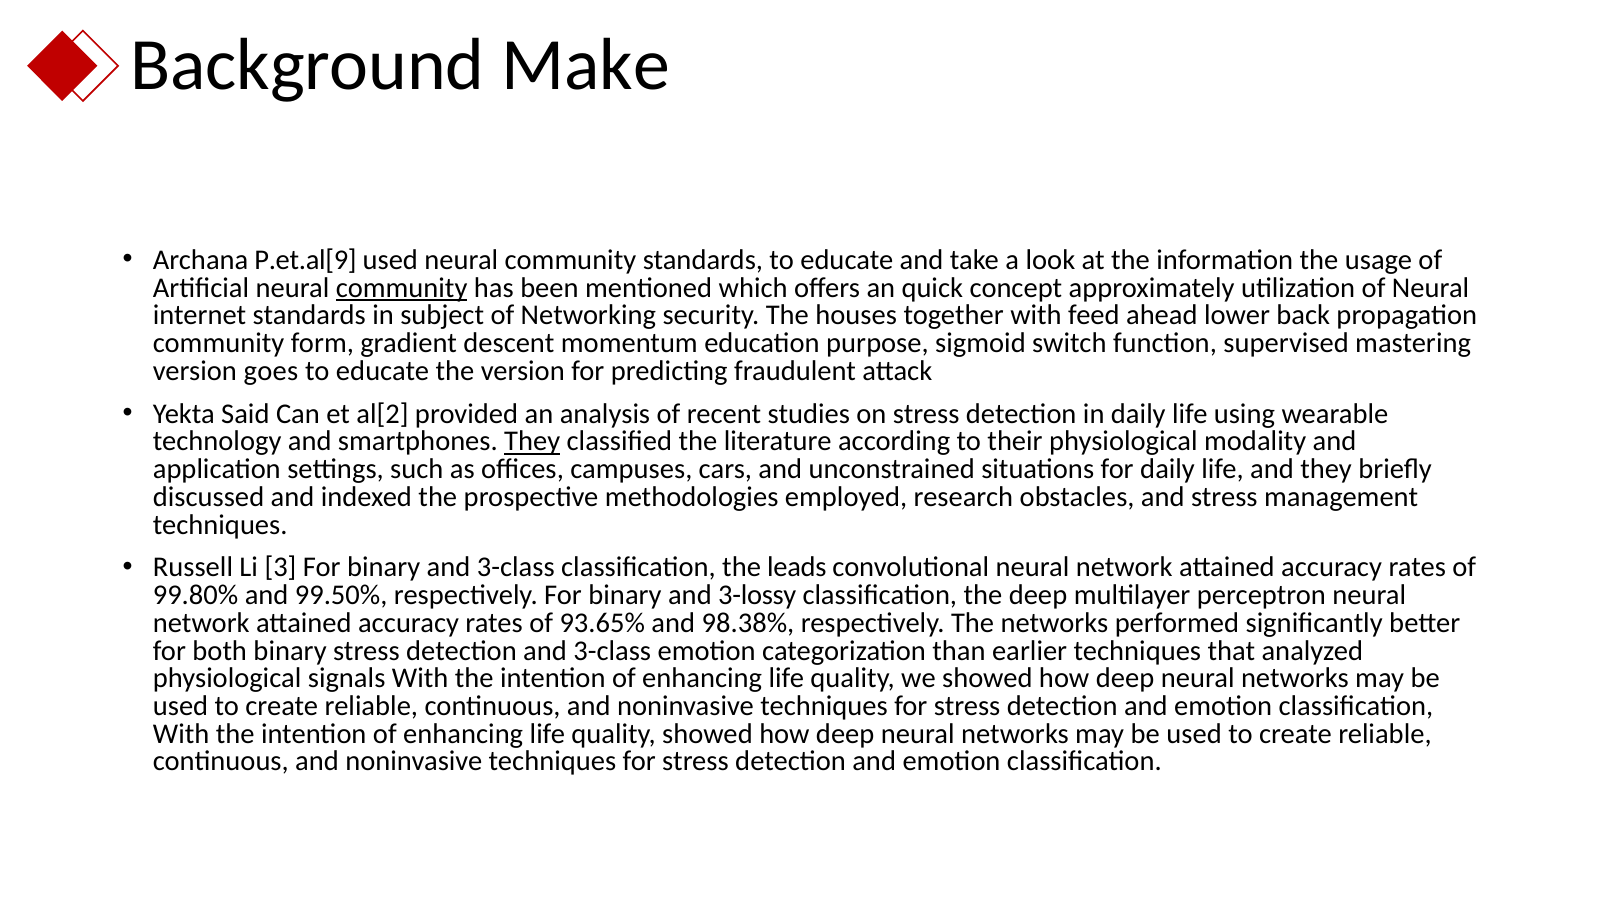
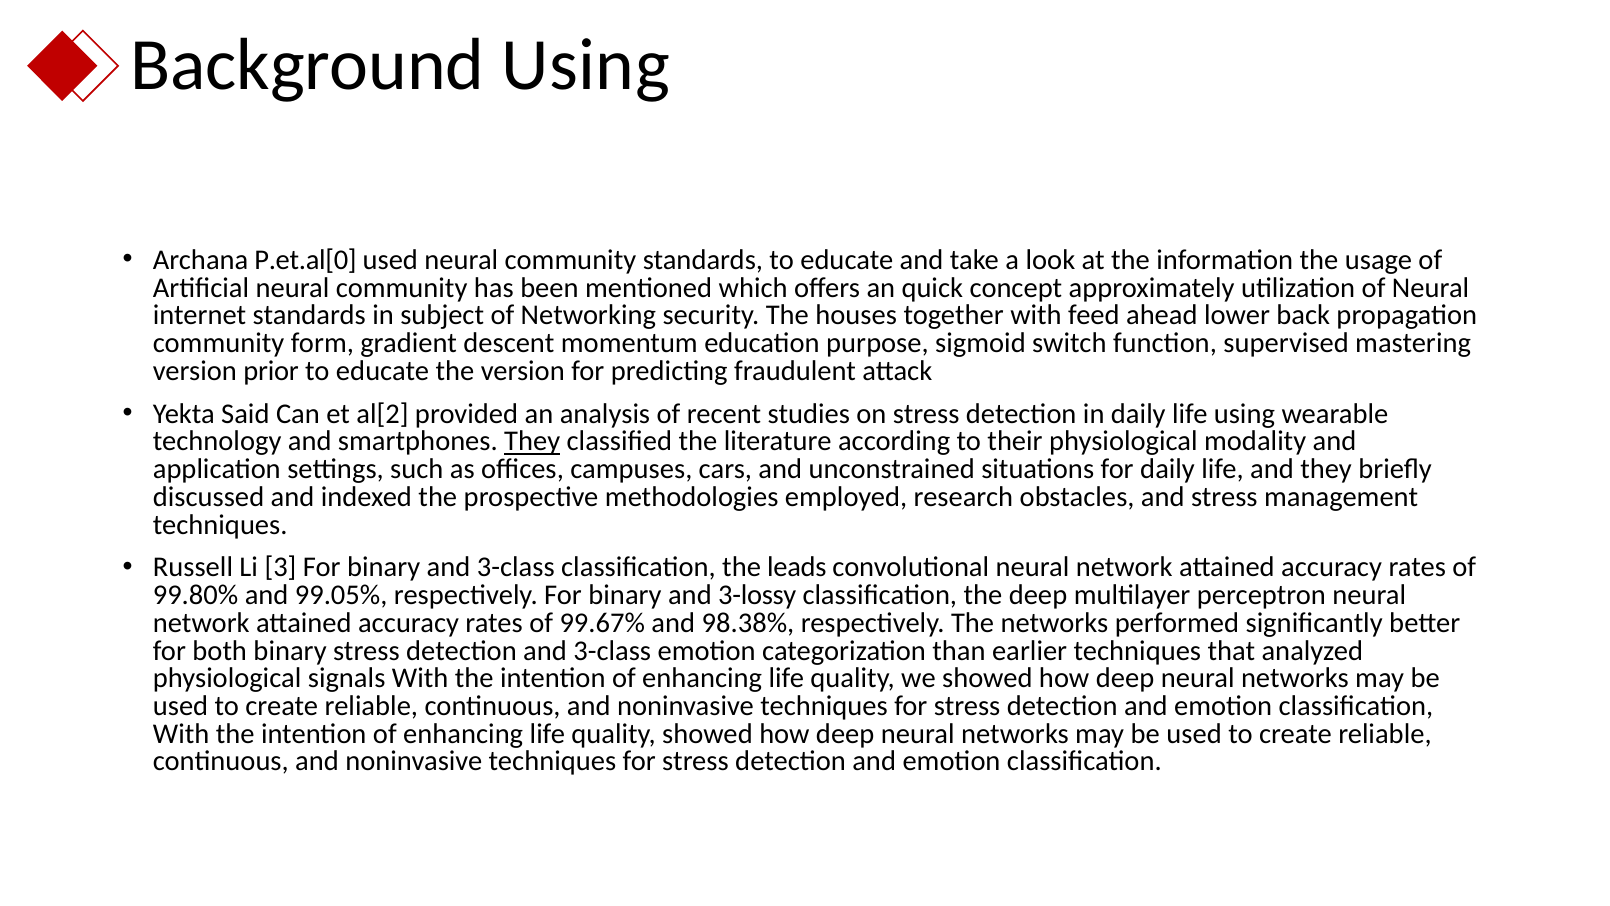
Background Make: Make -> Using (586, 65)
P.et.al[9: P.et.al[9 -> P.et.al[0 (306, 260)
community underline: present -> none (402, 288)
goes: goes -> prior (271, 371)
99.50%: 99.50% -> 99.05% (341, 595)
93.65%: 93.65% -> 99.67% (602, 623)
